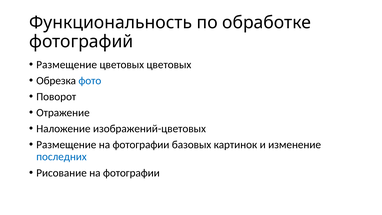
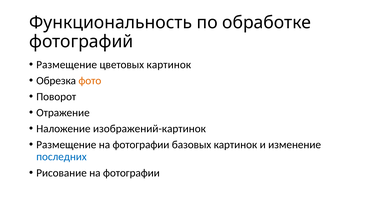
цветовых цветовых: цветовых -> картинок (169, 65)
фото colour: blue -> orange (90, 81)
изображений-цветовых: изображений-цветовых -> изображений-картинок (149, 129)
